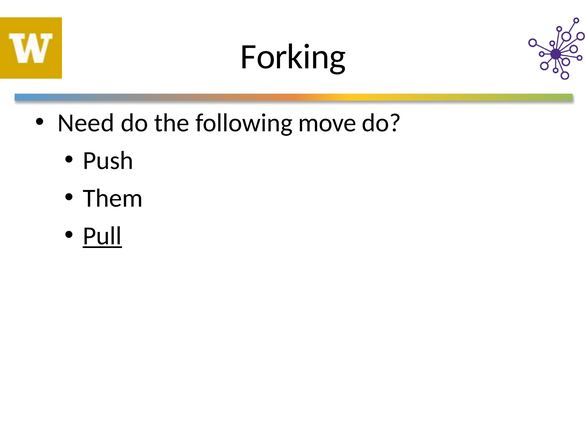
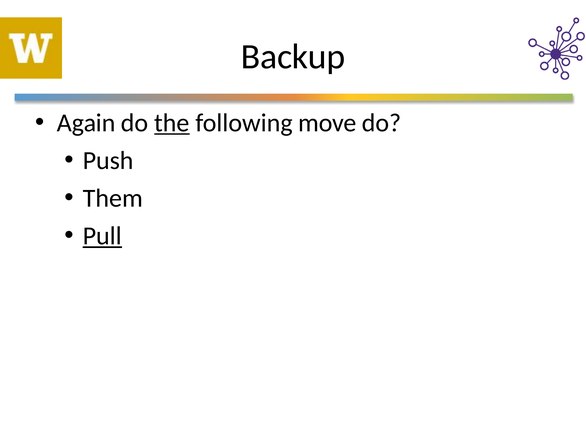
Forking: Forking -> Backup (293, 57)
Need: Need -> Again (86, 123)
the underline: none -> present (172, 123)
